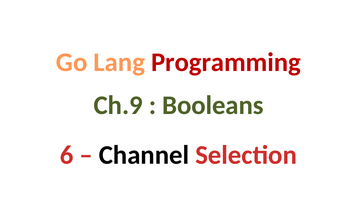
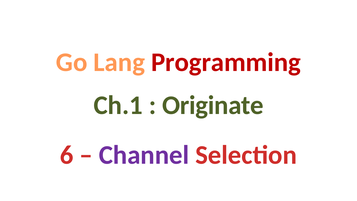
Ch.9: Ch.9 -> Ch.1 (118, 105)
Booleans: Booleans -> Originate (213, 105)
Channel colour: black -> purple (144, 155)
